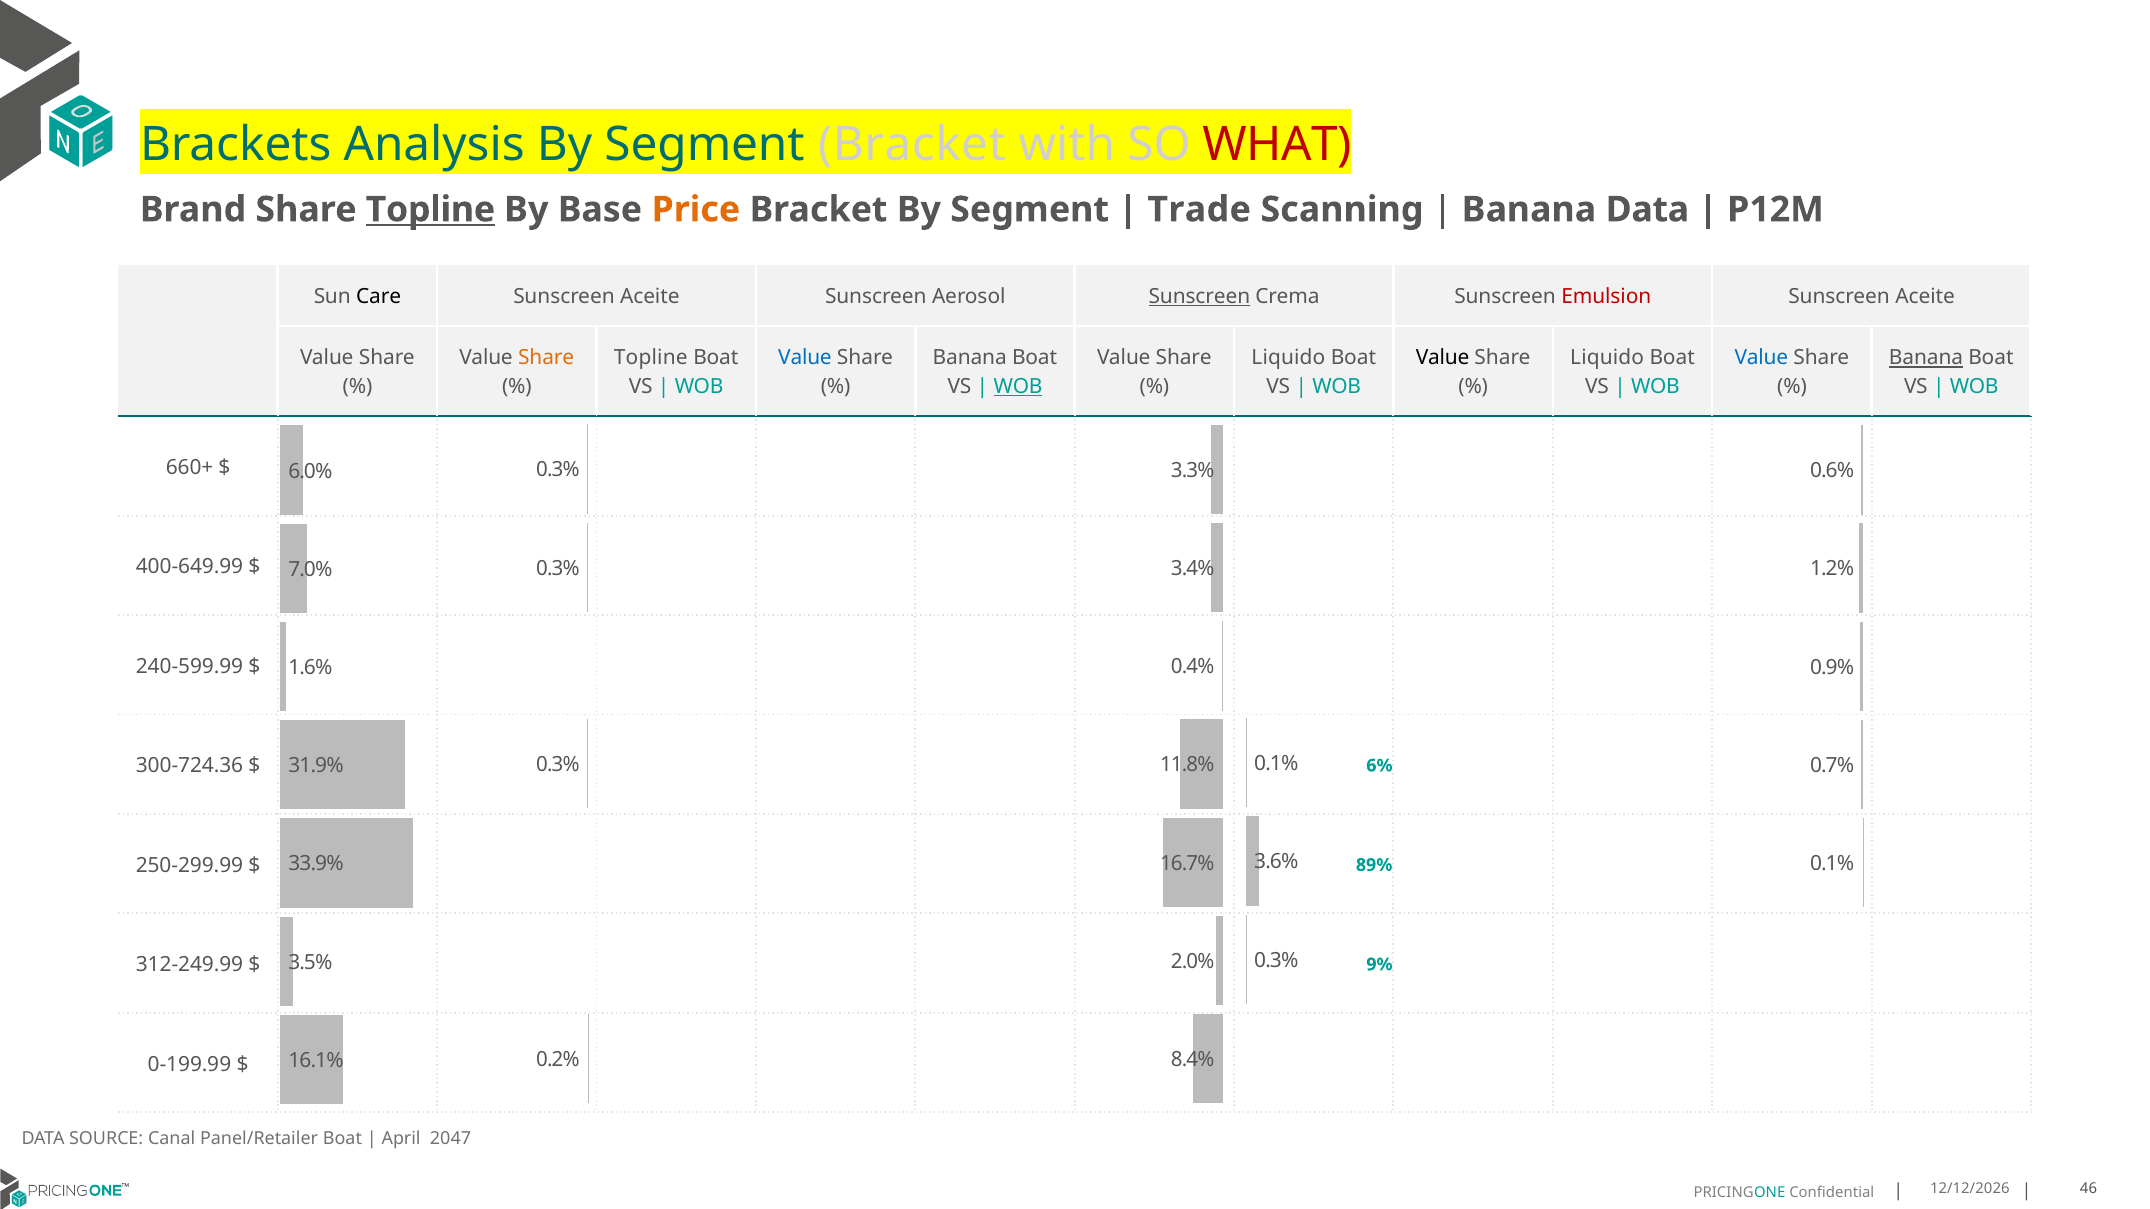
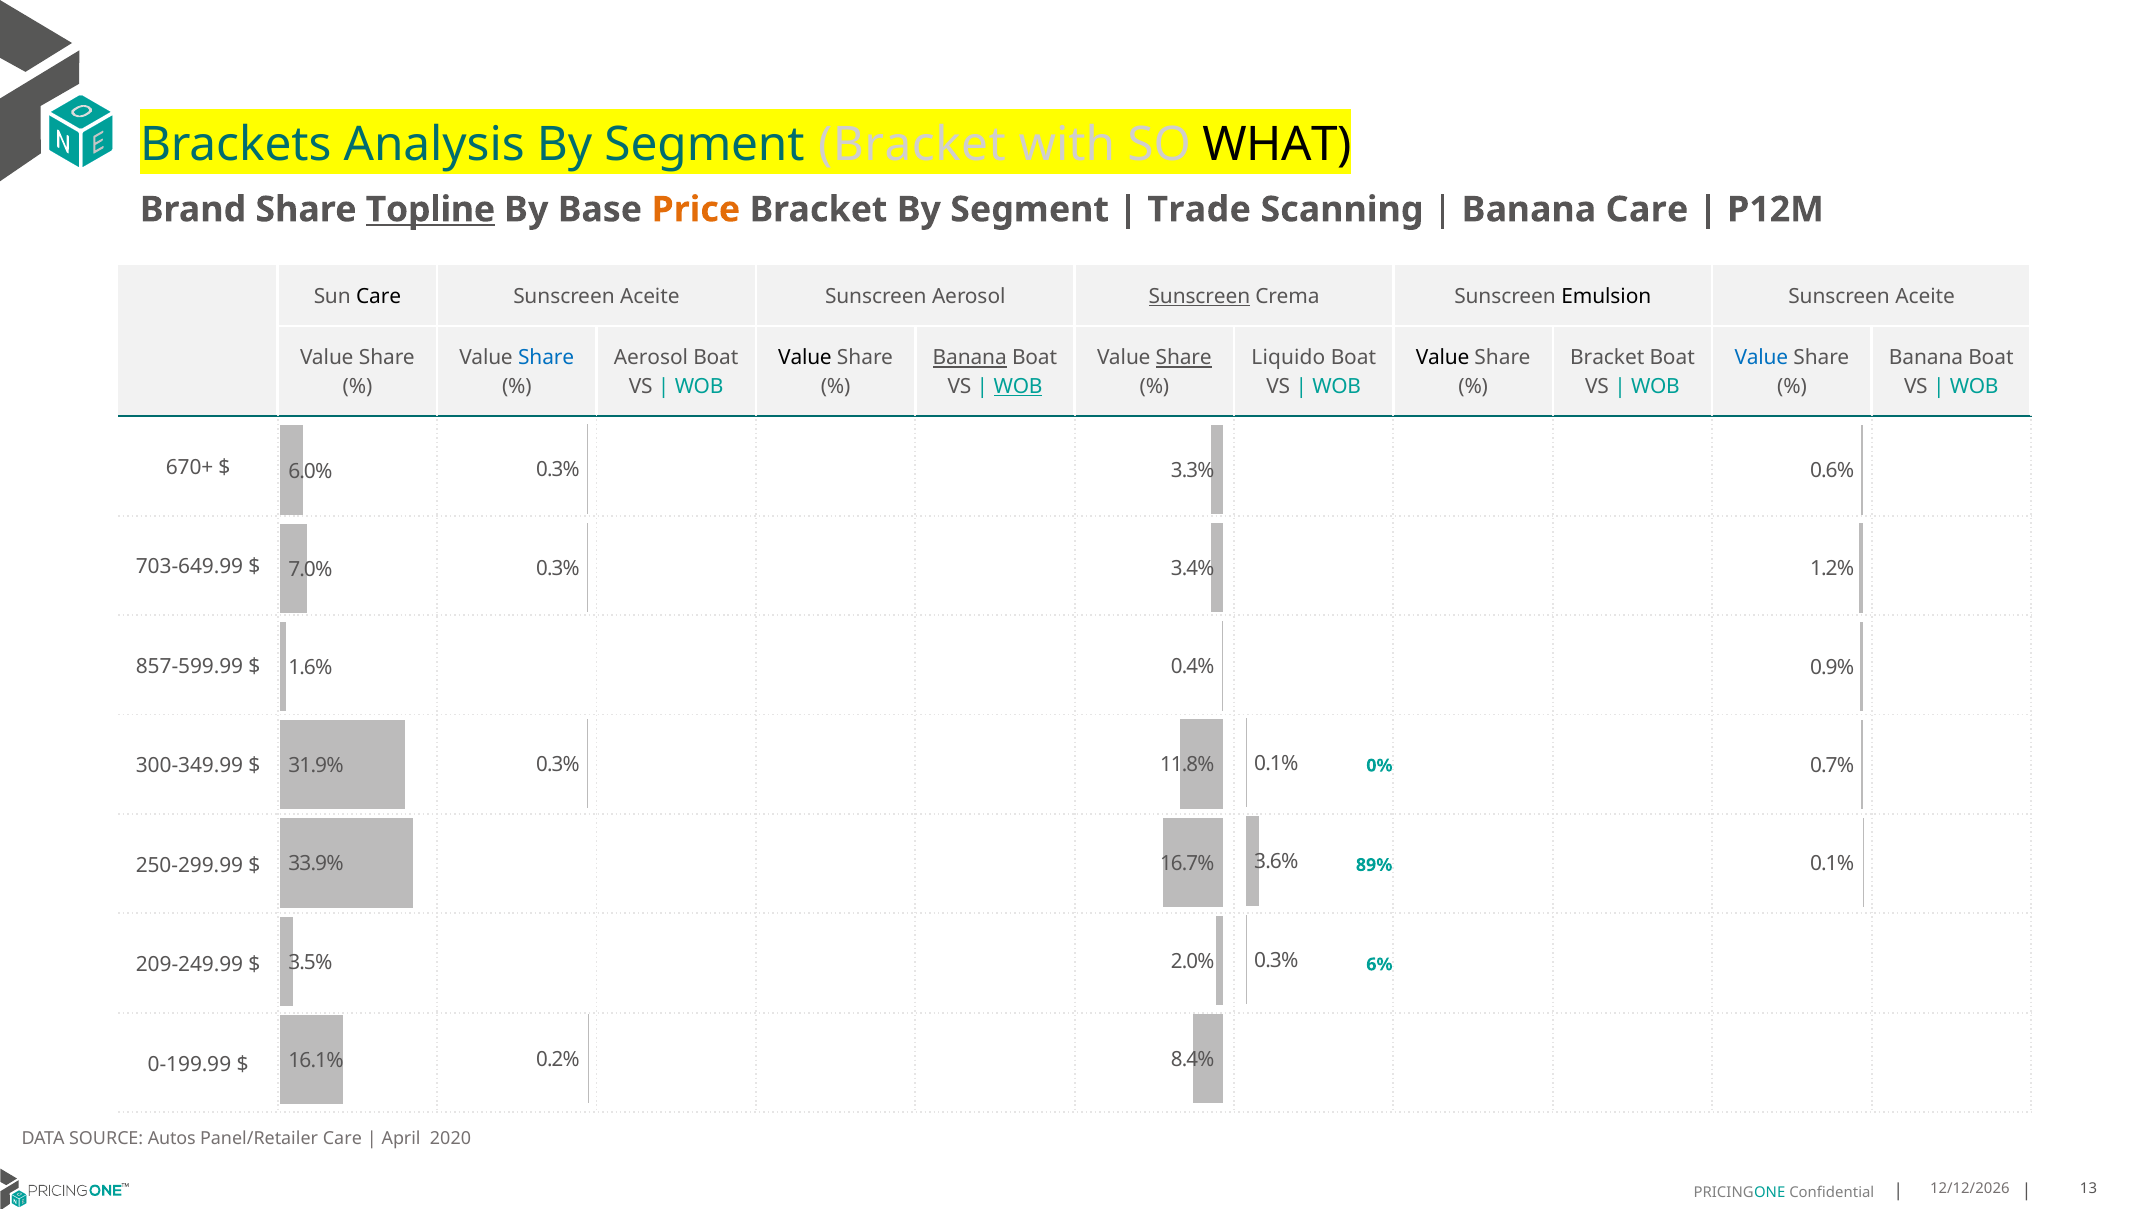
WHAT colour: red -> black (1277, 144)
Banana Data: Data -> Care (1647, 210)
Emulsion colour: red -> black (1606, 296)
Share colour: orange -> blue (546, 358)
Topline: Topline -> Aerosol (651, 358)
Value colour: blue -> black (805, 358)
Banana underline: none -> present (970, 358)
Share underline: none -> present (1184, 358)
Liquido: Liquido -> Bracket (1607, 358)
Banana underline: present -> none (1926, 358)
660+: 660+ -> 670+ (190, 468)
400-649.99: 400-649.99 -> 703-649.99 (190, 567)
240-599.99: 240-599.99 -> 857-599.99 (190, 667)
300-724.36: 300-724.36 -> 300-349.99 (190, 766)
6%: 6% -> 0% (1379, 766)
312-249.99: 312-249.99 -> 209-249.99 (190, 965)
9%: 9% -> 6% (1379, 965)
Canal: Canal -> Autos (172, 1139)
Panel/Retailer Boat: Boat -> Care (342, 1139)
2047: 2047 -> 2020 (451, 1139)
46: 46 -> 13 (2089, 1189)
